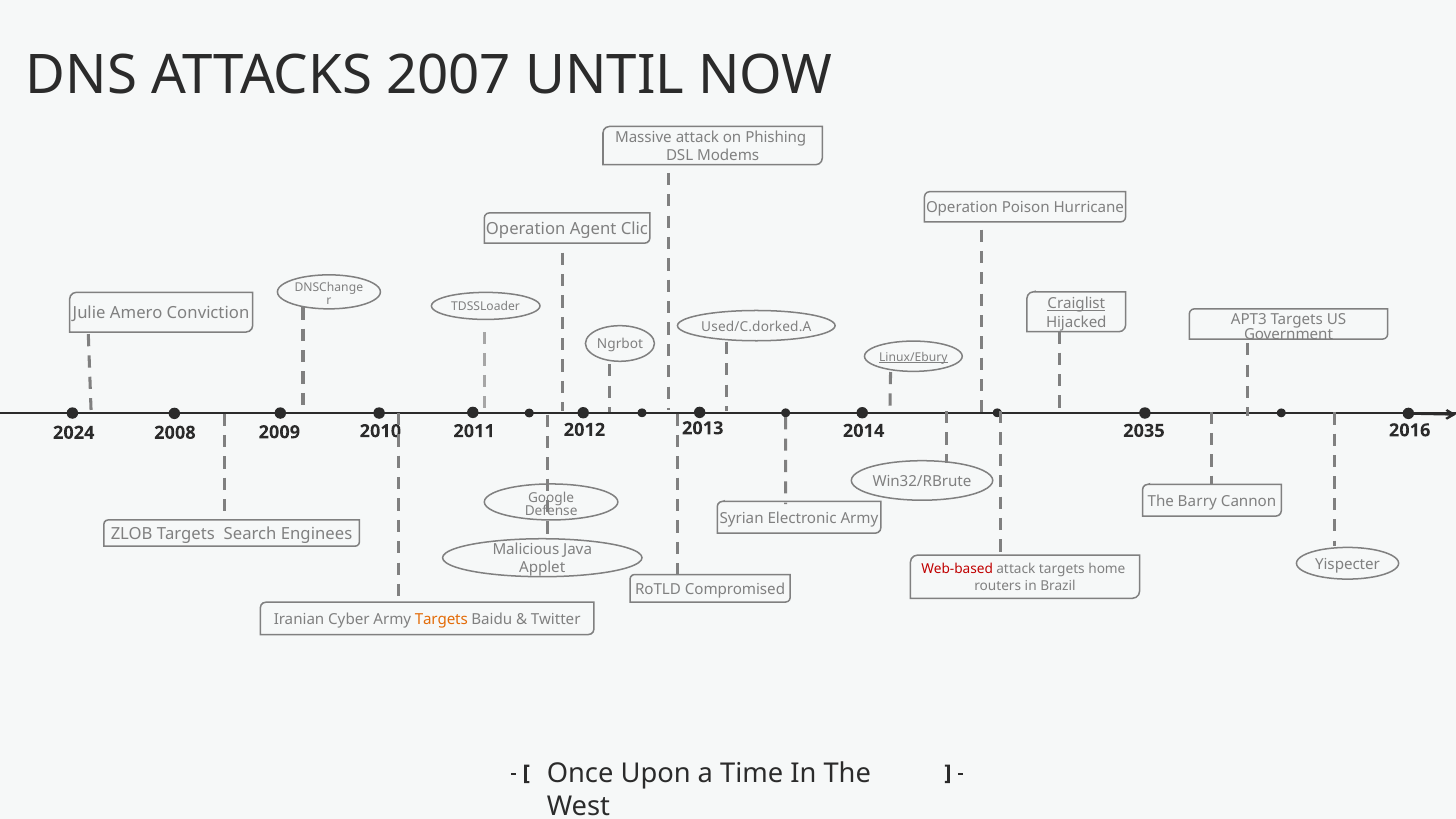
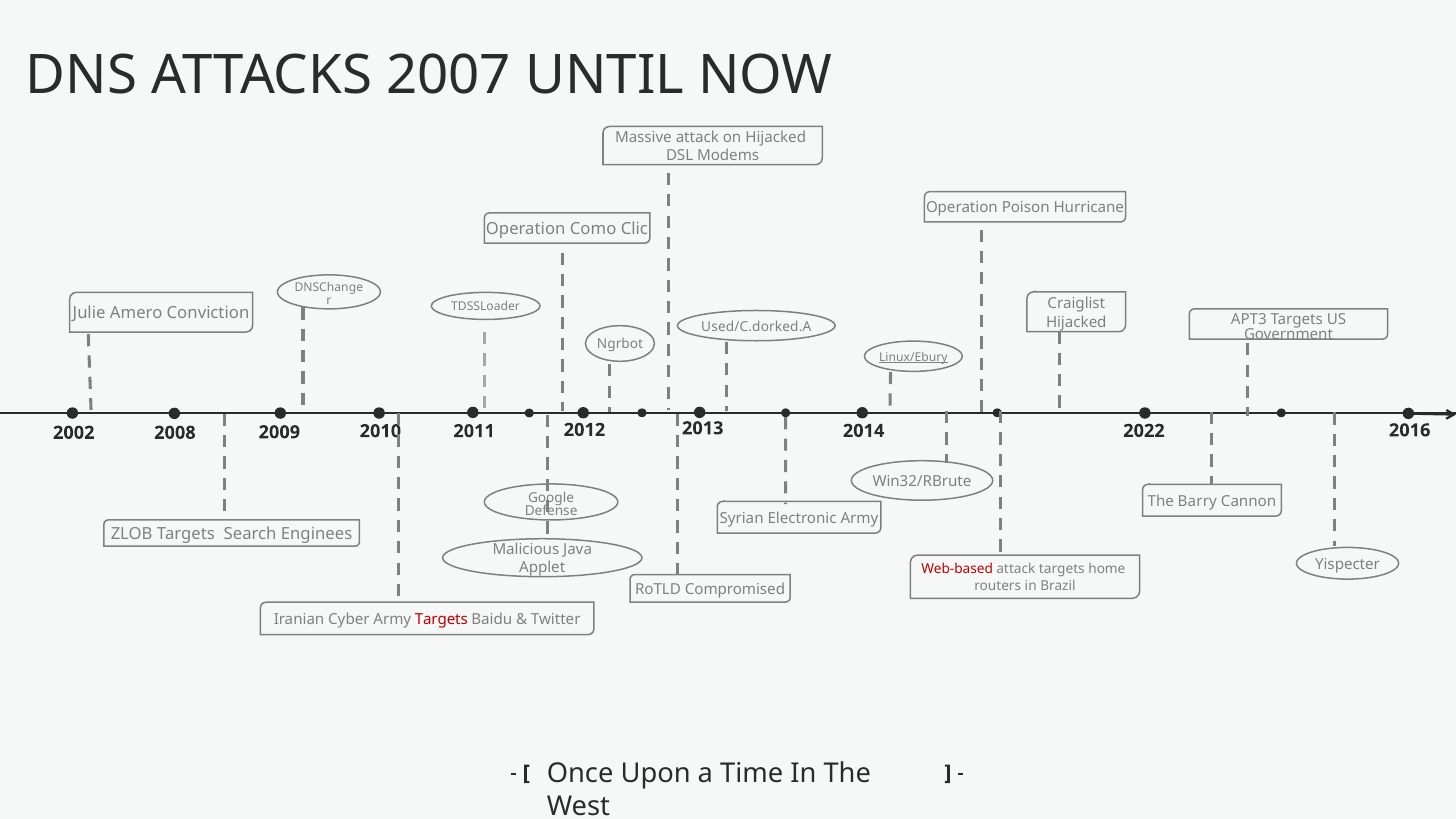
on Phishing: Phishing -> Hijacked (776, 138)
Agent: Agent -> Como (593, 229)
Craiglist underline: present -> none (1076, 304)
2035: 2035 -> 2022 (1144, 431)
2024: 2024 -> 2002 (74, 433)
Targets colour: orange -> red (441, 619)
